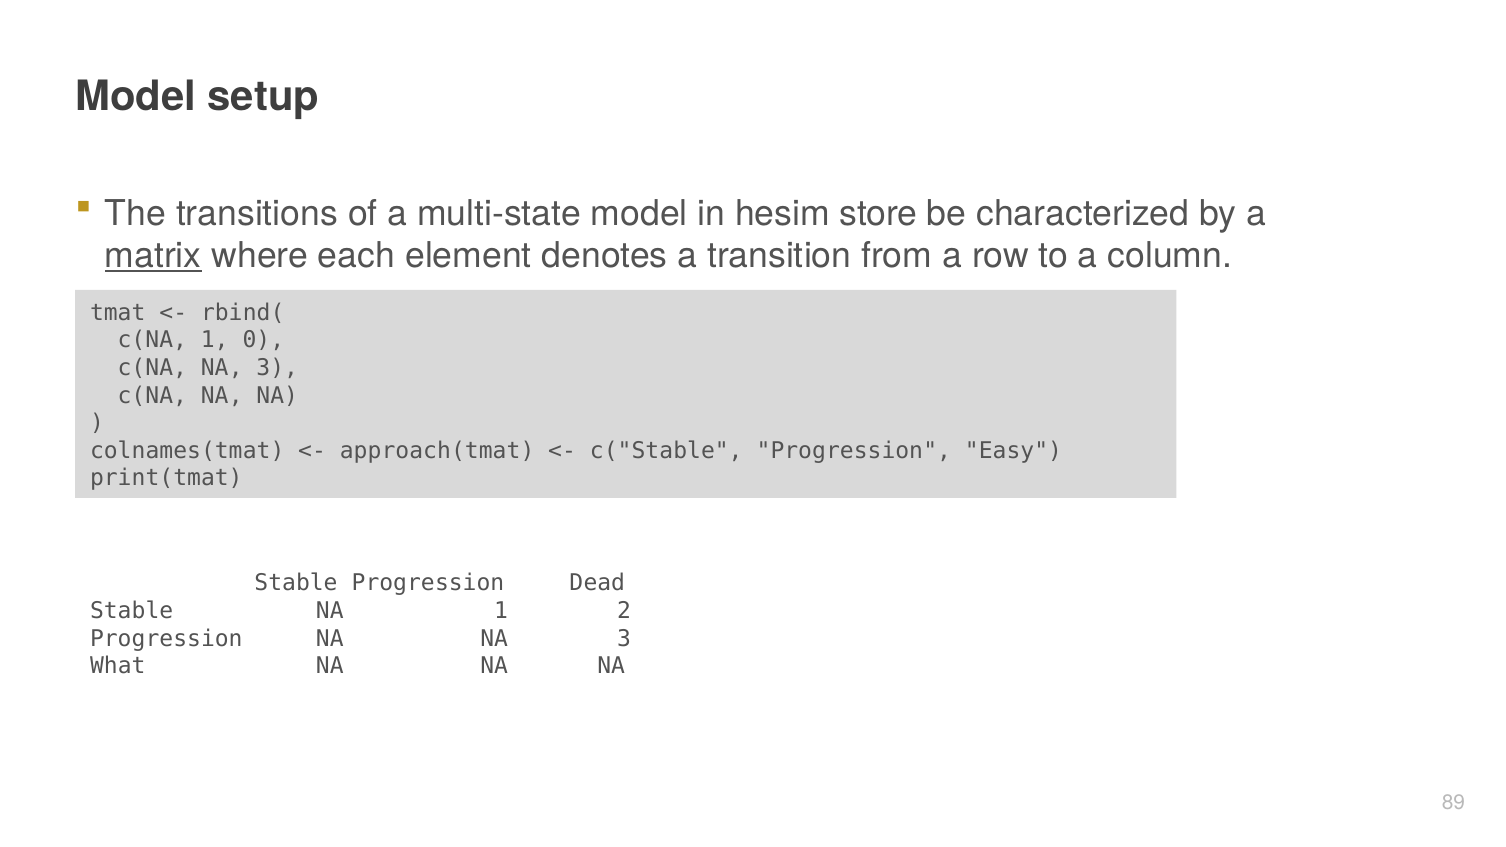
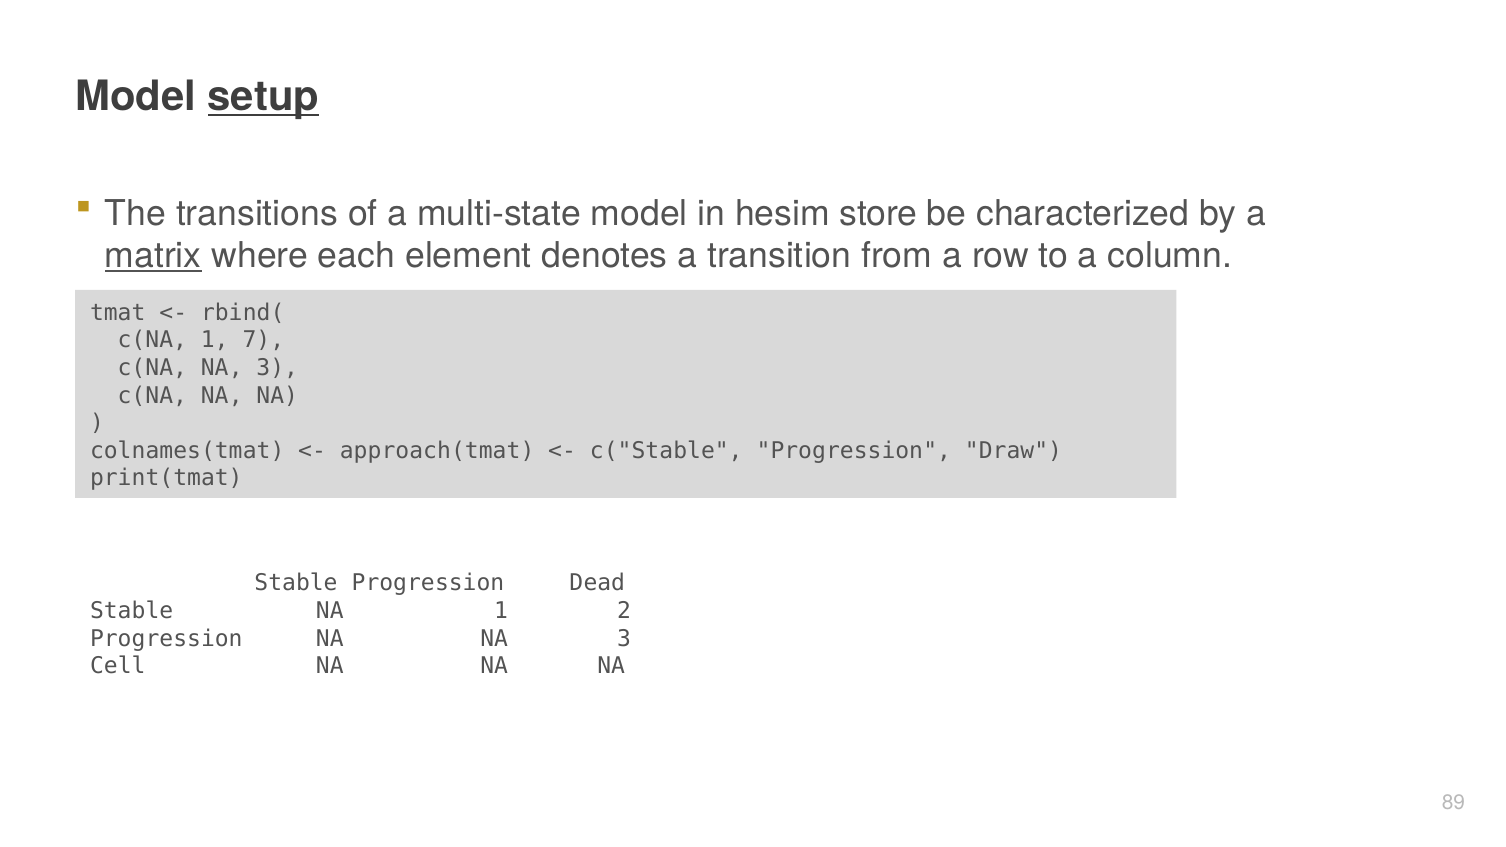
setup underline: none -> present (263, 97)
0: 0 -> 7 (263, 340)
Easy: Easy -> Draw (1013, 451)
What: What -> Cell (118, 666)
